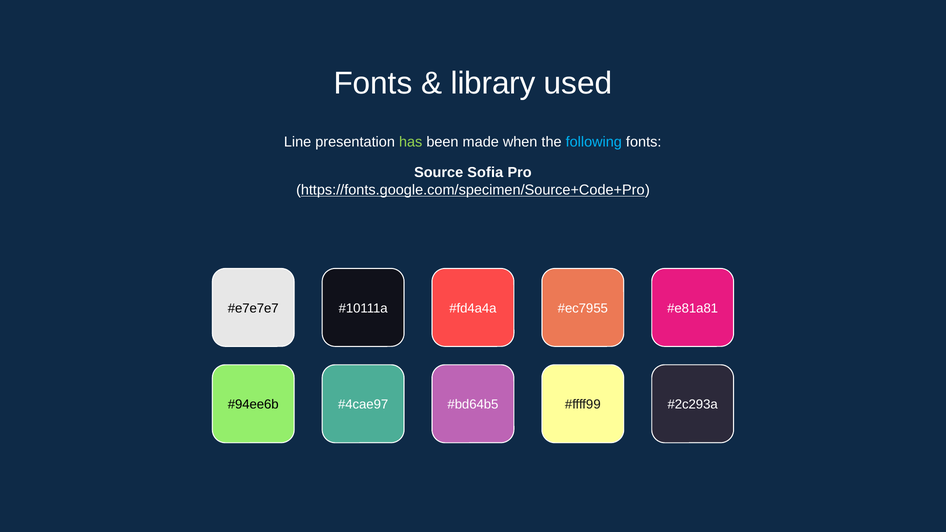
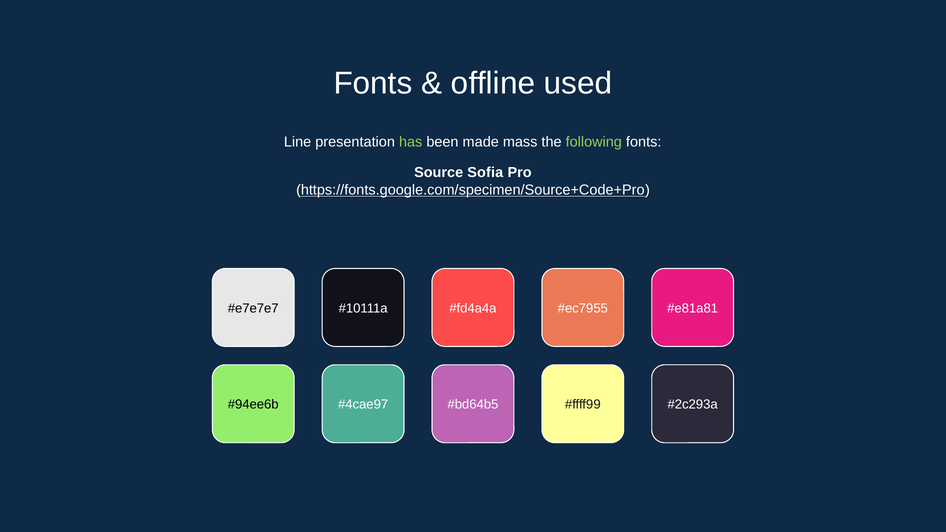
library: library -> offline (493, 83)
when: when -> mass (520, 142)
following colour: light blue -> light green (594, 142)
